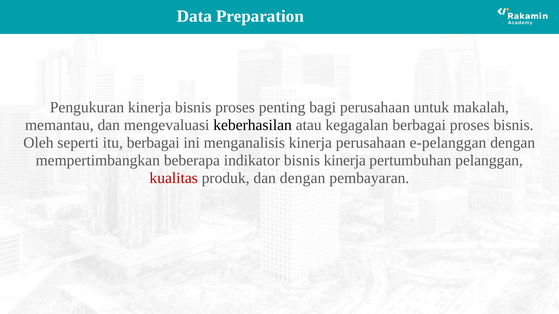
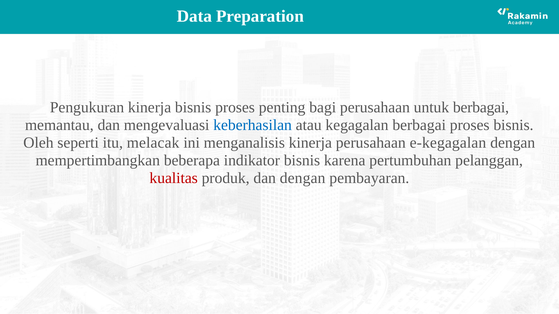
untuk makalah: makalah -> berbagai (481, 108)
keberhasilan colour: black -> blue (253, 125)
itu berbagai: berbagai -> melacak (153, 143)
e-pelanggan: e-pelanggan -> e-kegagalan (448, 143)
bisnis kinerja: kinerja -> karena (345, 161)
